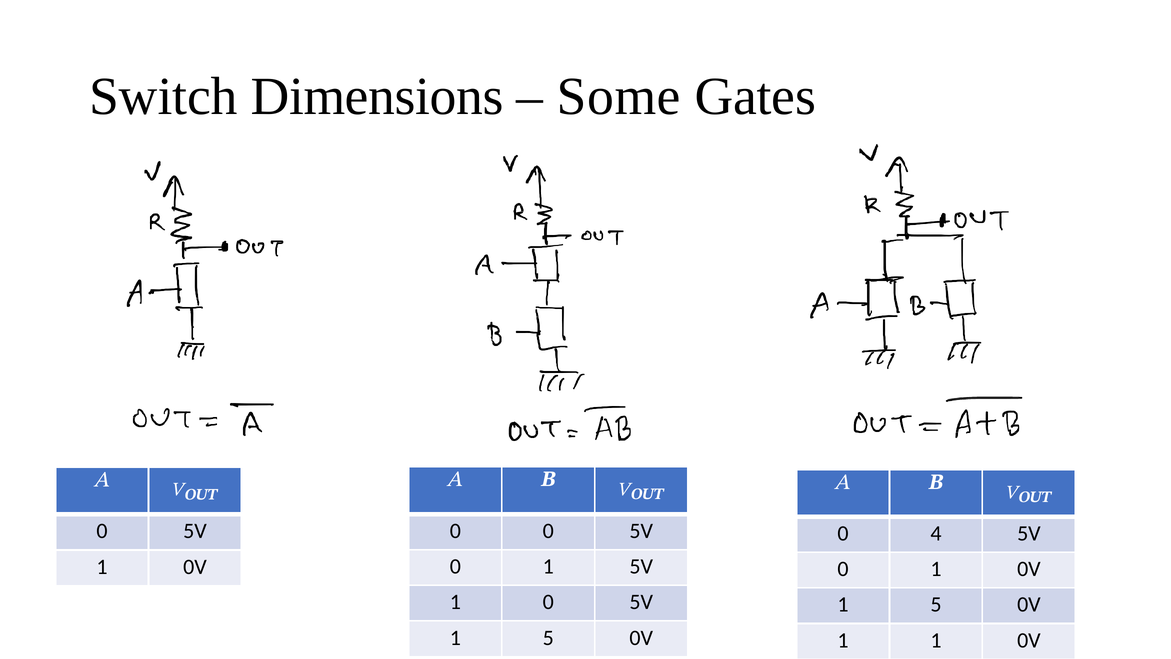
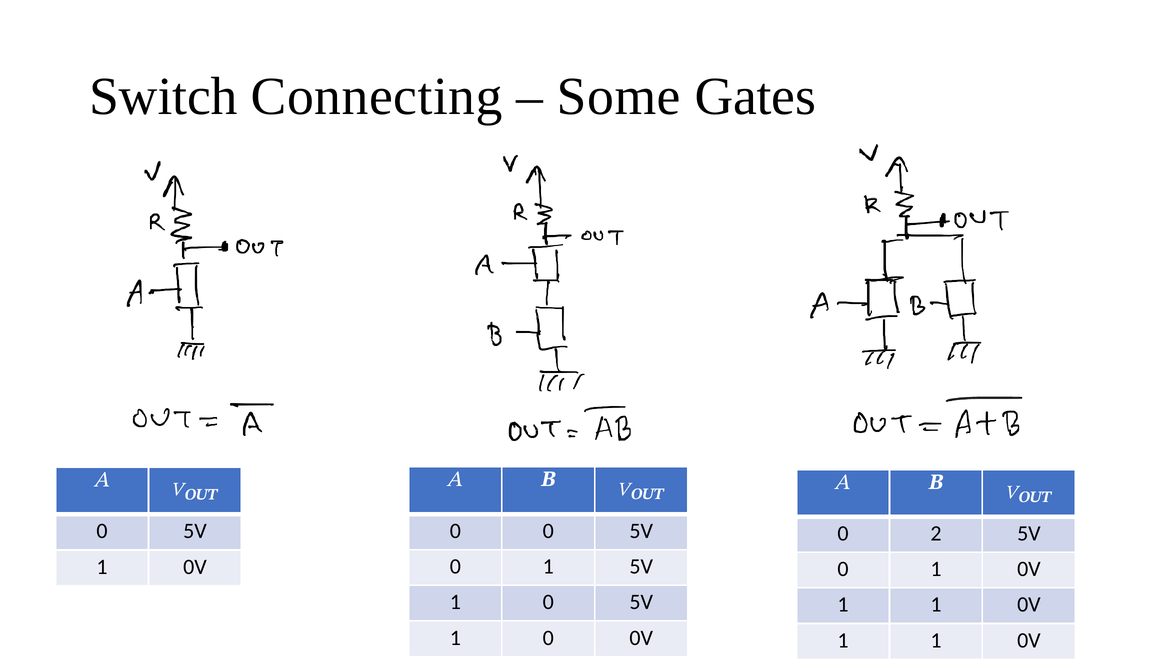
Dimensions: Dimensions -> Connecting (377, 96)
4: 4 -> 2 (936, 533)
5: 5 -> 1 (936, 604)
5: 5 -> 0 (548, 637)
